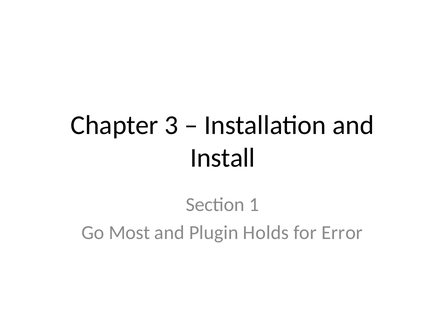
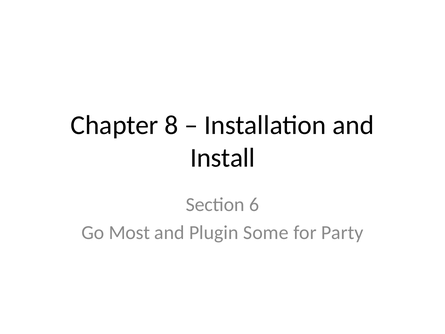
3: 3 -> 8 (171, 125)
1: 1 -> 6 (254, 205)
Holds: Holds -> Some (266, 232)
Error: Error -> Party (342, 232)
